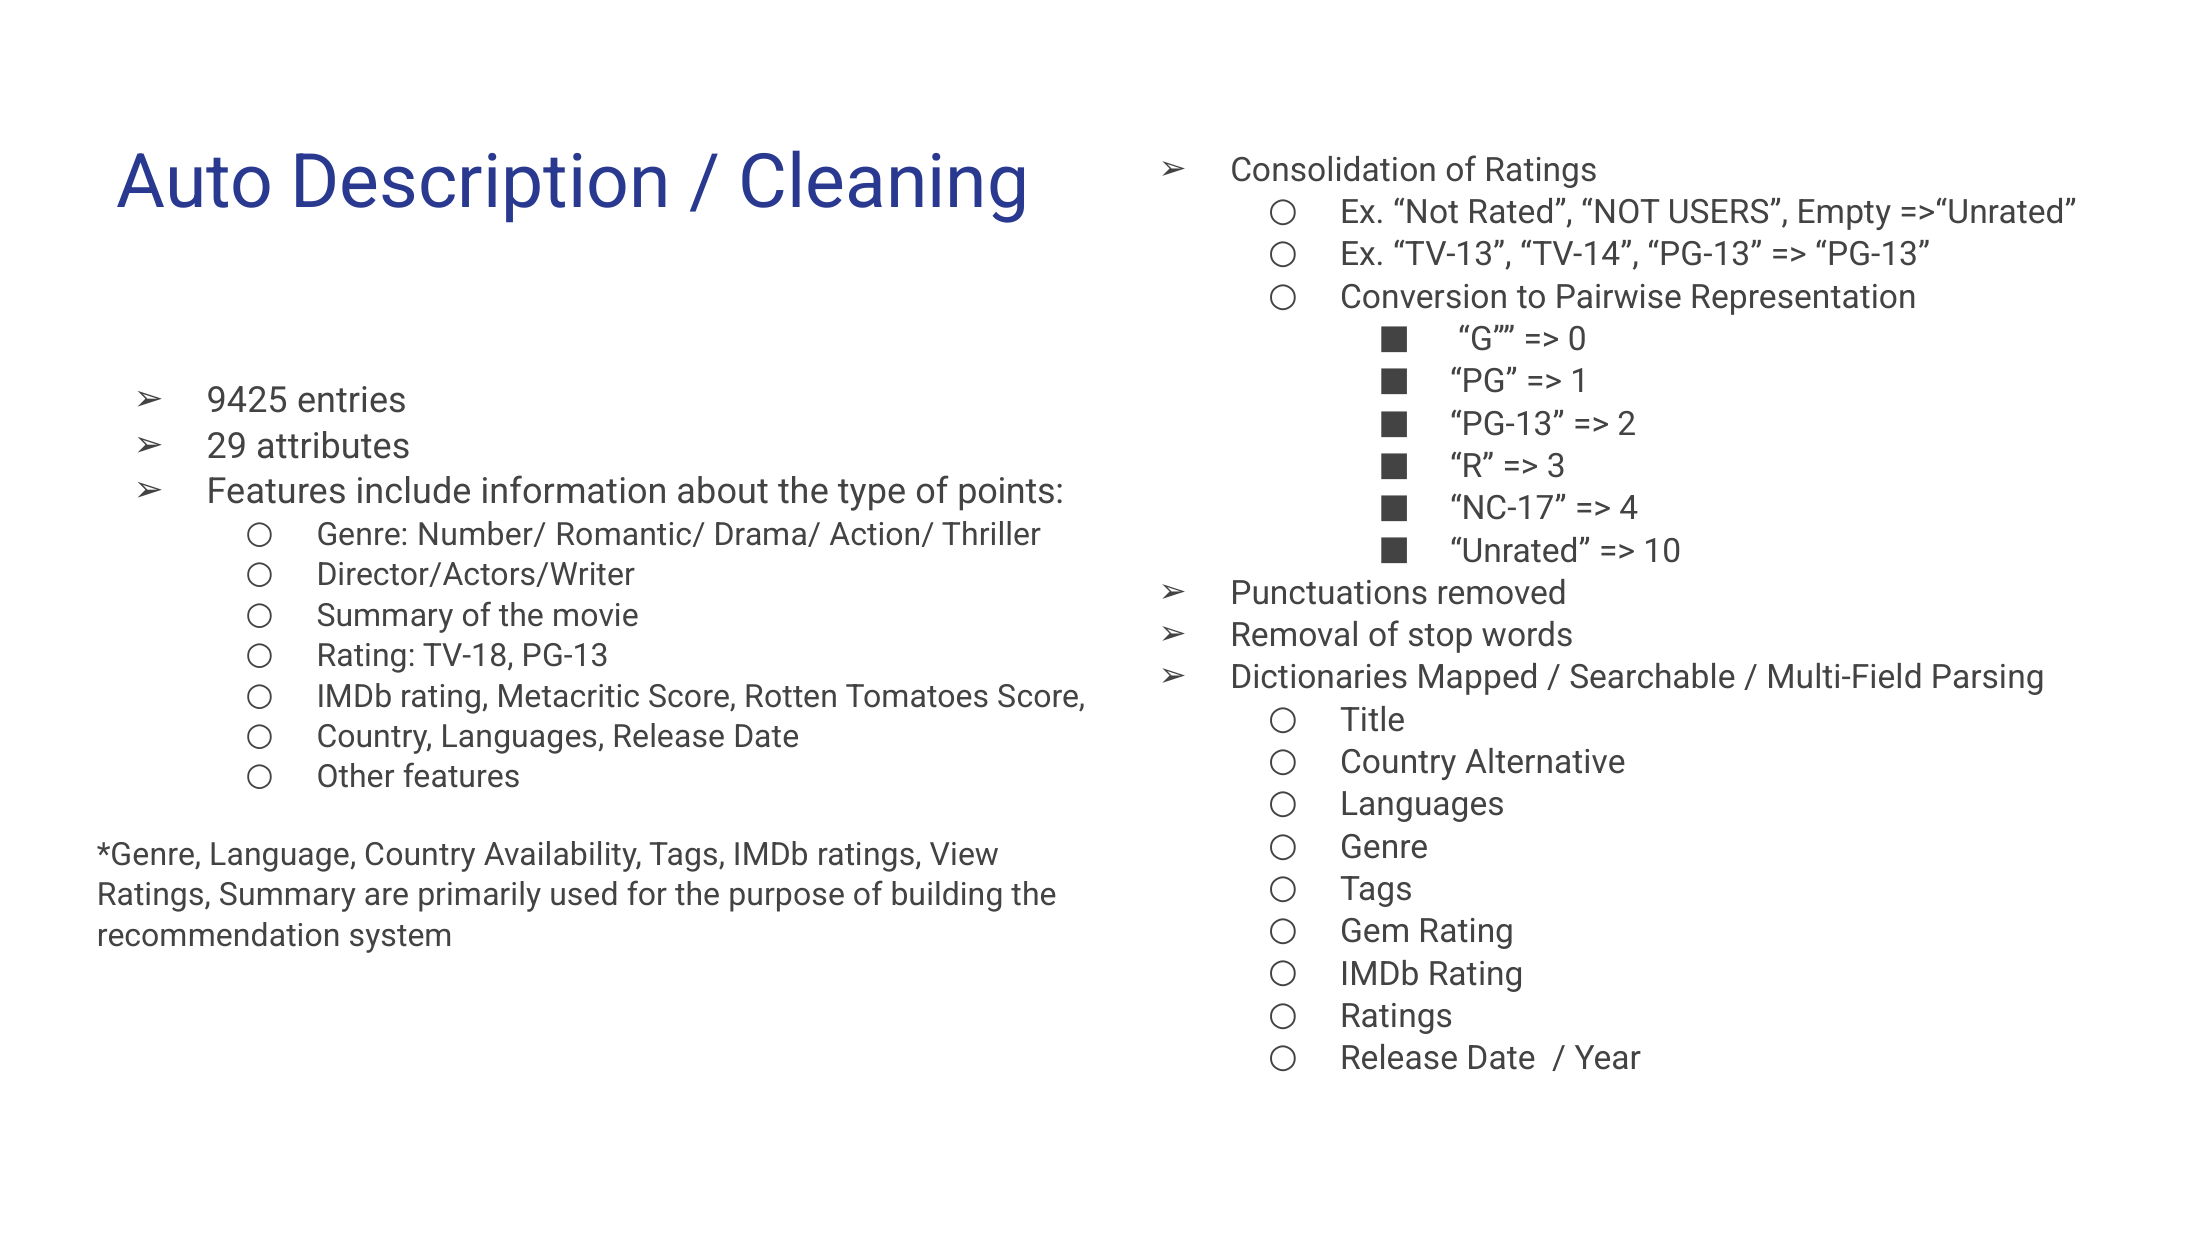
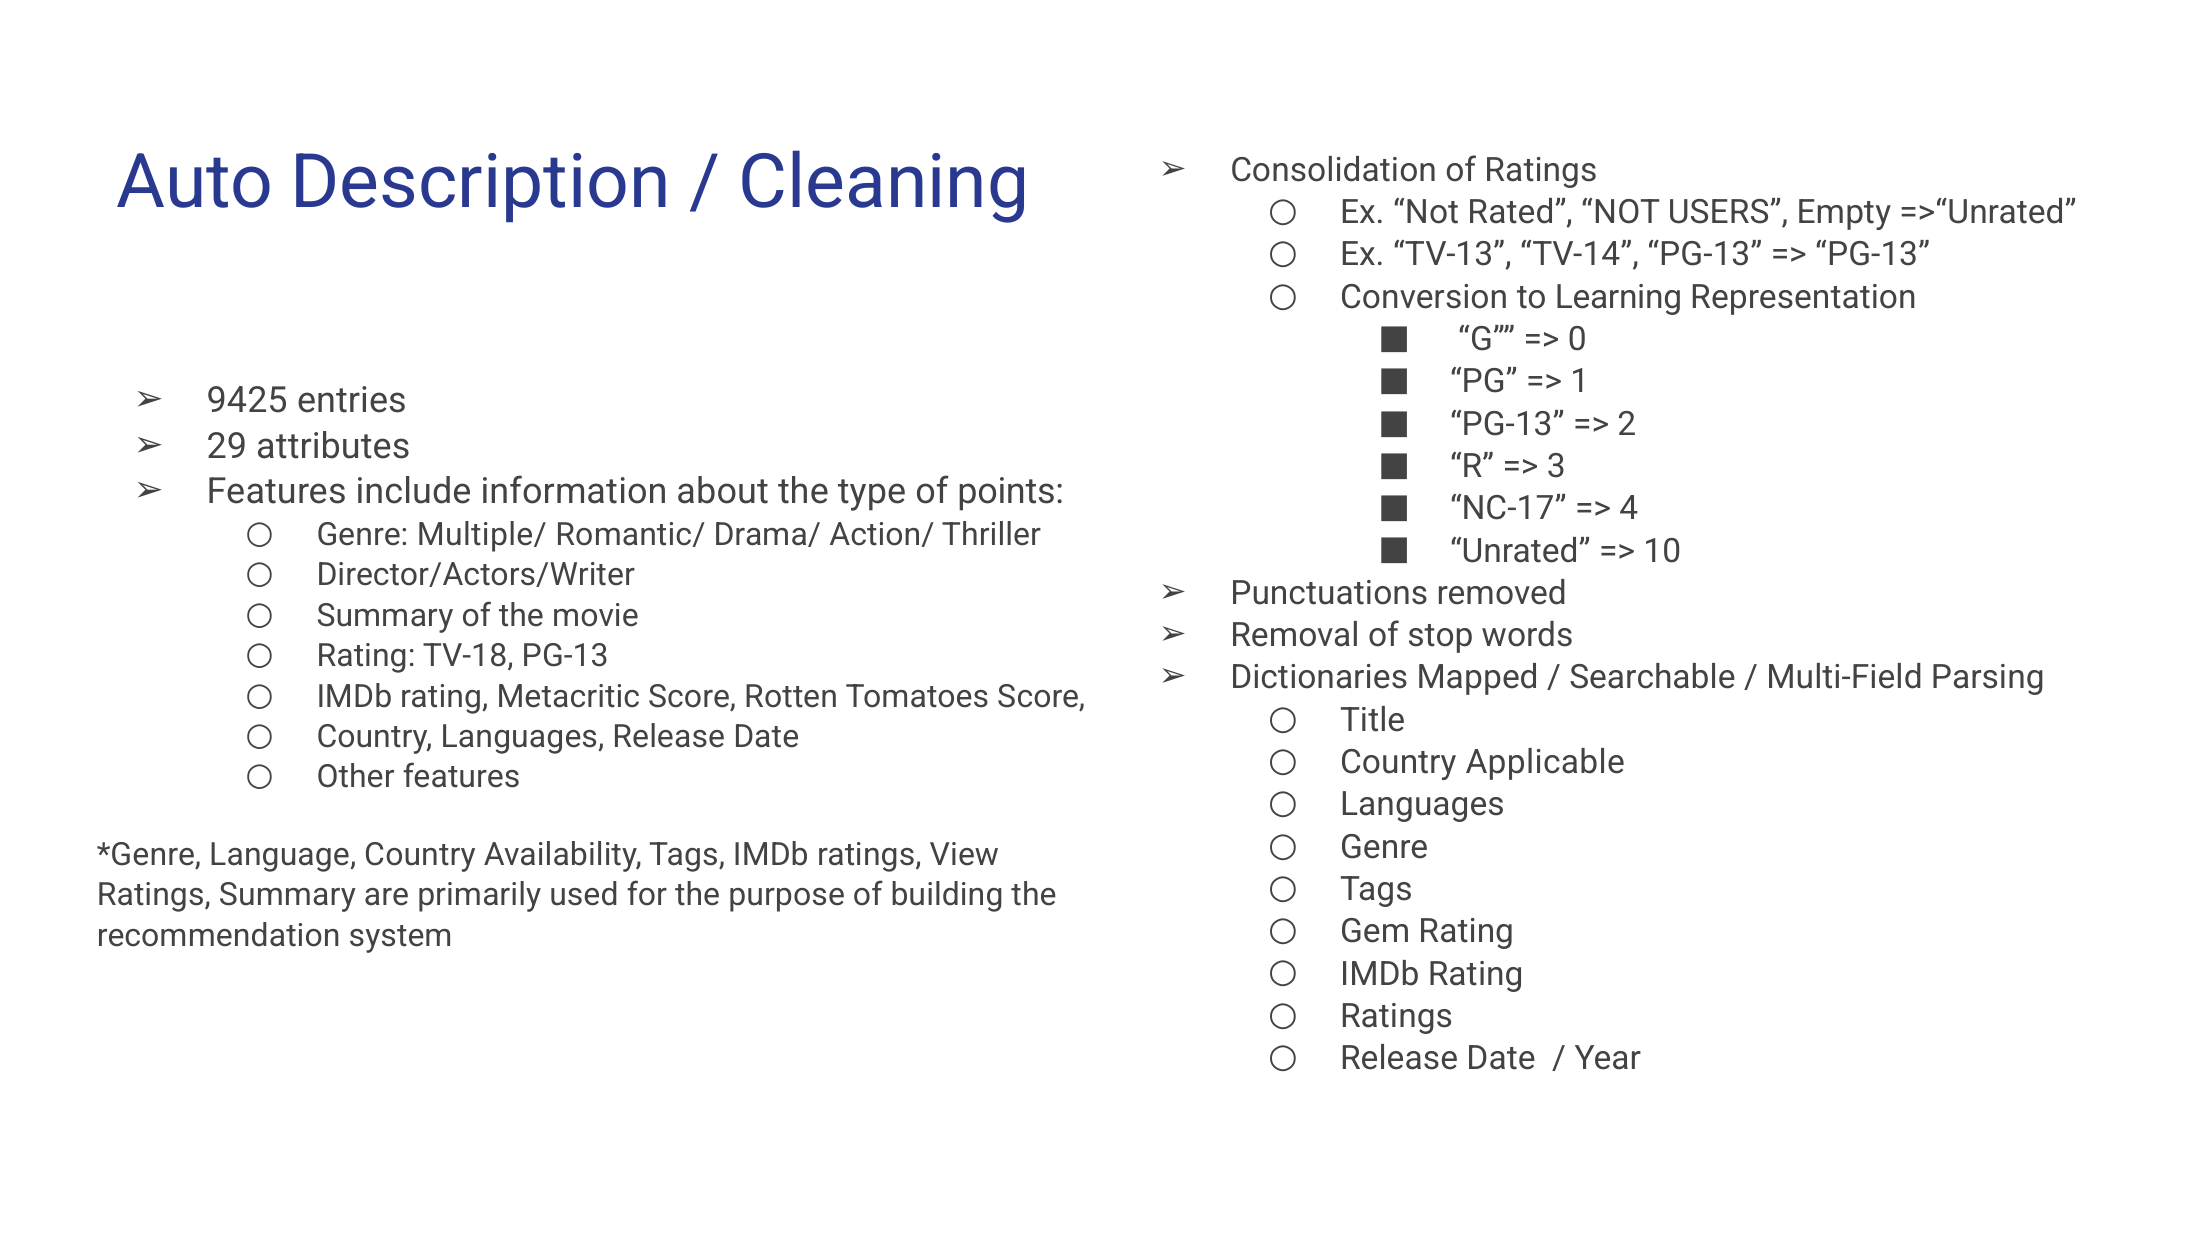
Pairwise: Pairwise -> Learning (1618, 297)
Number/: Number/ -> Multiple/ (482, 534)
Alternative: Alternative -> Applicable (1545, 762)
